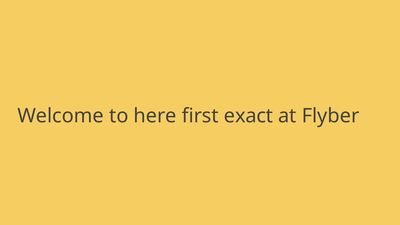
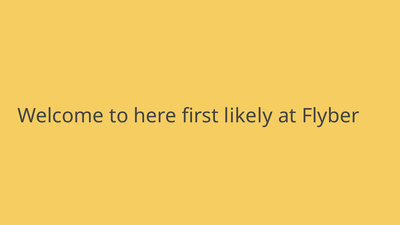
exact: exact -> likely (248, 116)
